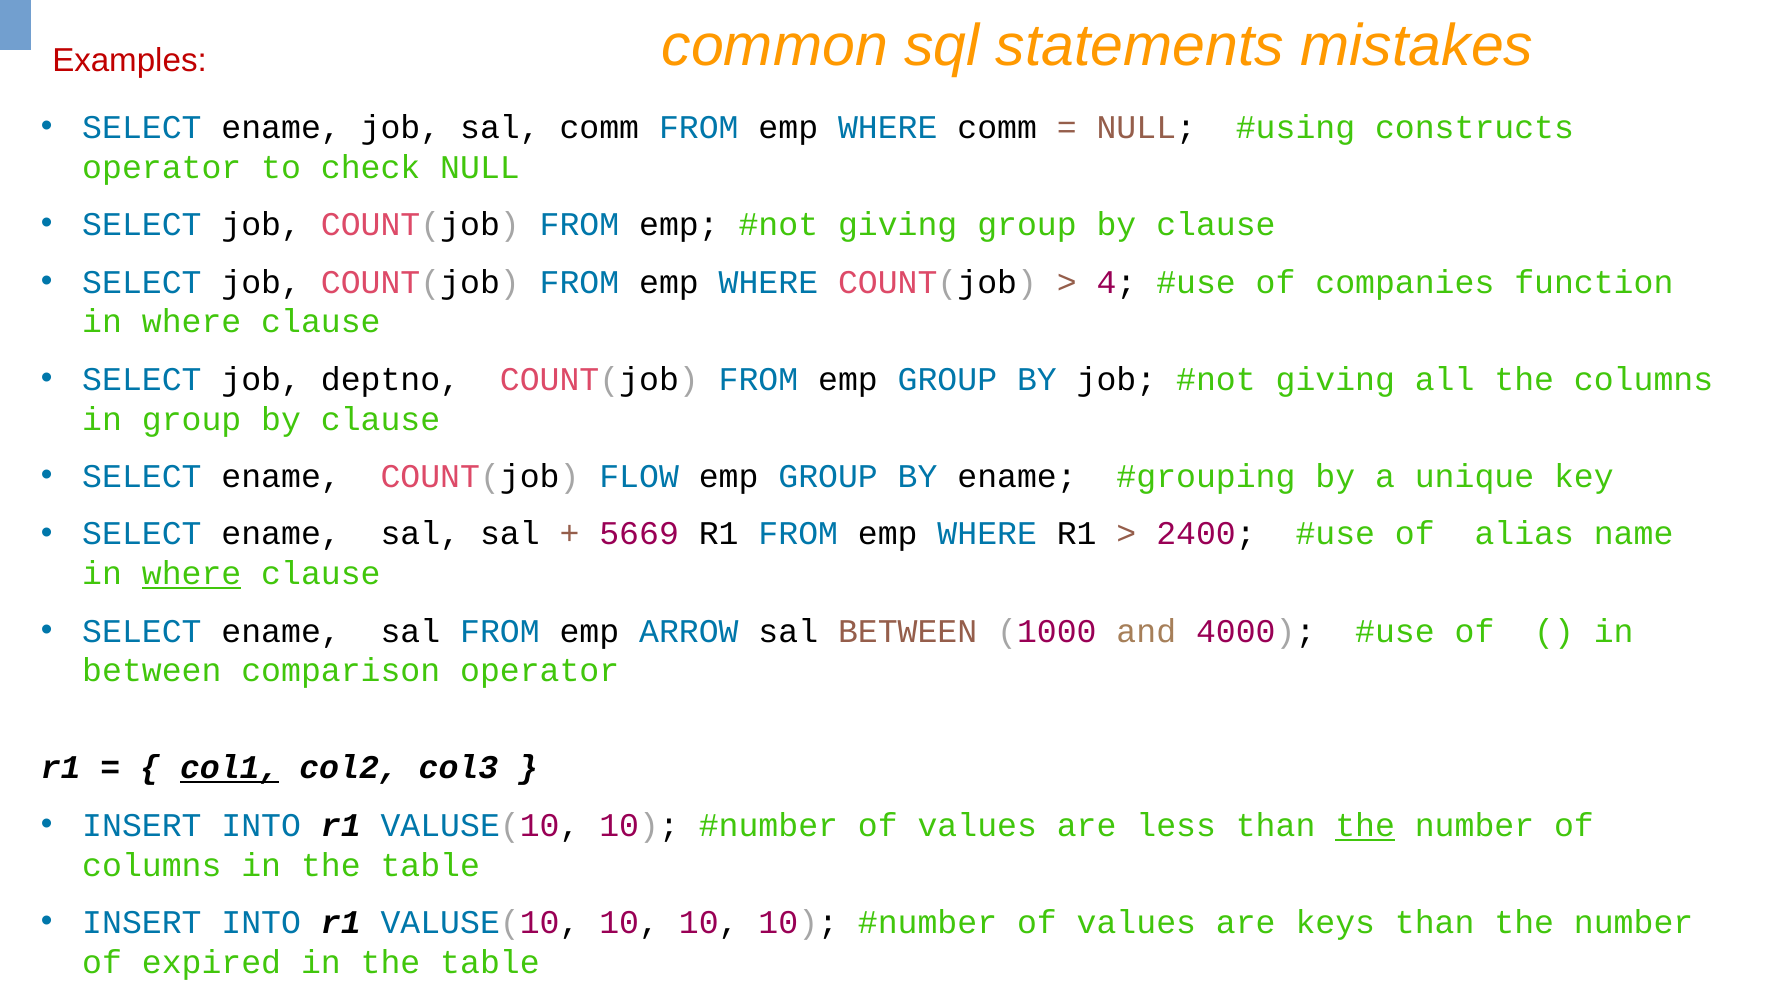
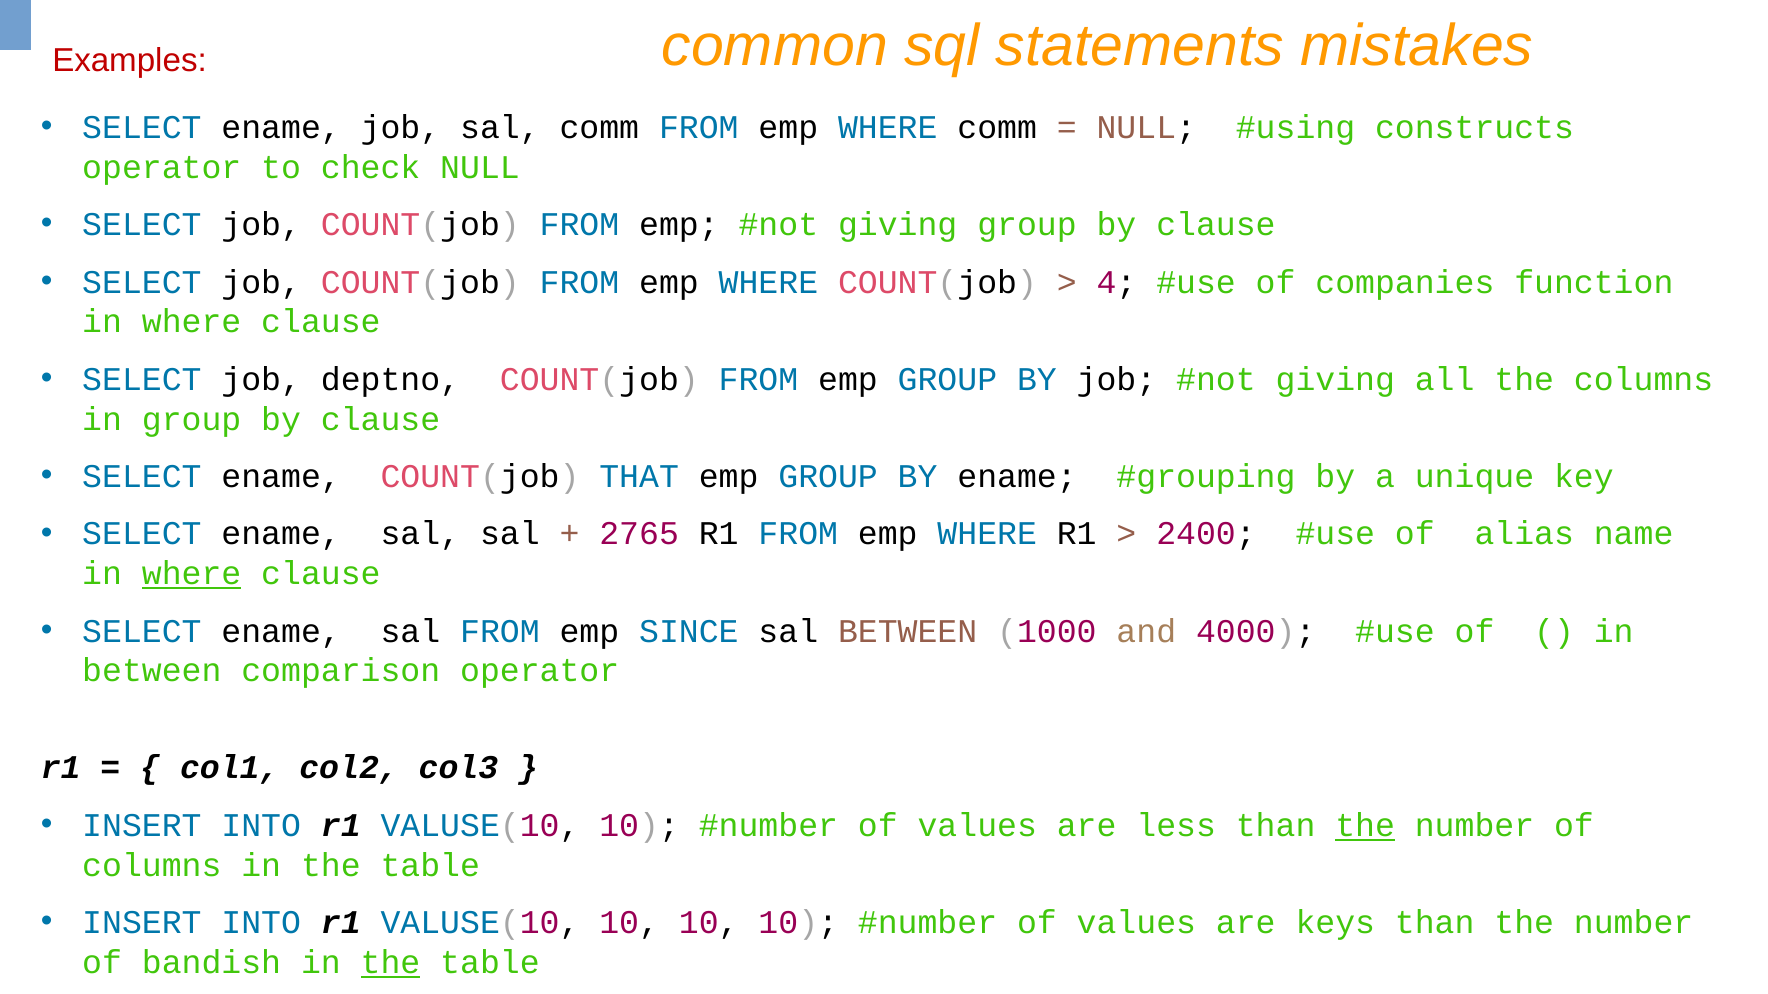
FLOW: FLOW -> THAT (639, 477)
5669: 5669 -> 2765 (639, 534)
ARROW: ARROW -> SINCE (689, 631)
col1 underline: present -> none (230, 768)
expired: expired -> bandish (212, 963)
the underline: none -> present (391, 963)
